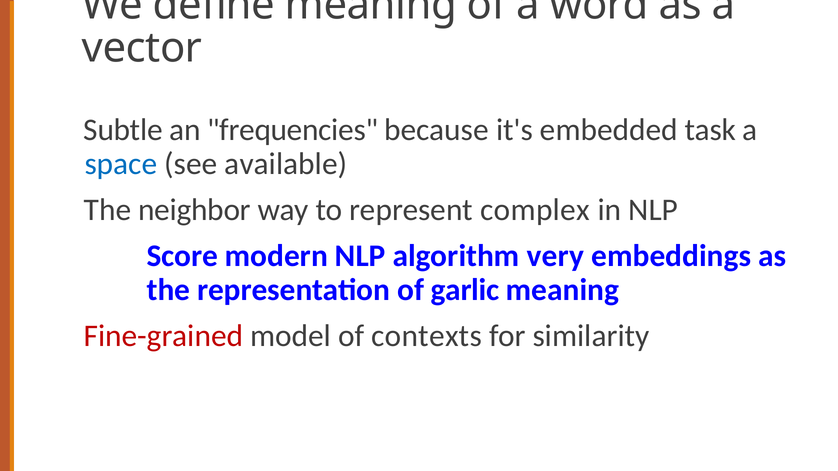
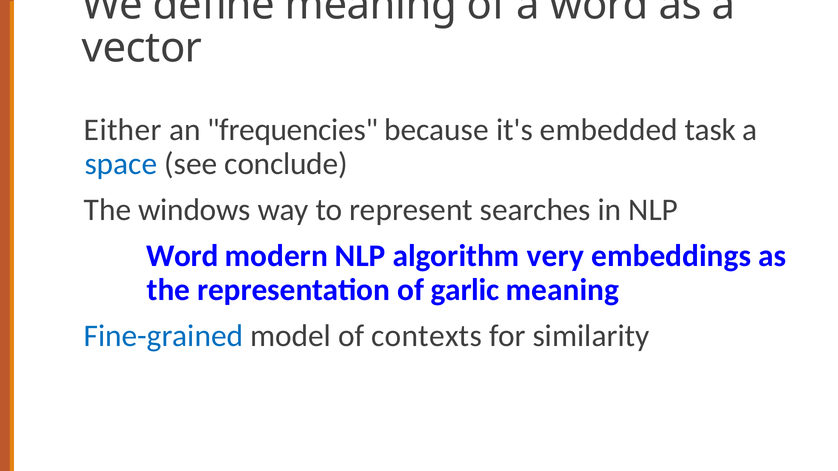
Subtle: Subtle -> Either (123, 130)
available: available -> conclude (286, 164)
neighbor: neighbor -> windows (194, 210)
complex: complex -> searches (535, 210)
Score: Score -> Word (182, 256)
Fine-grained colour: red -> blue (163, 336)
